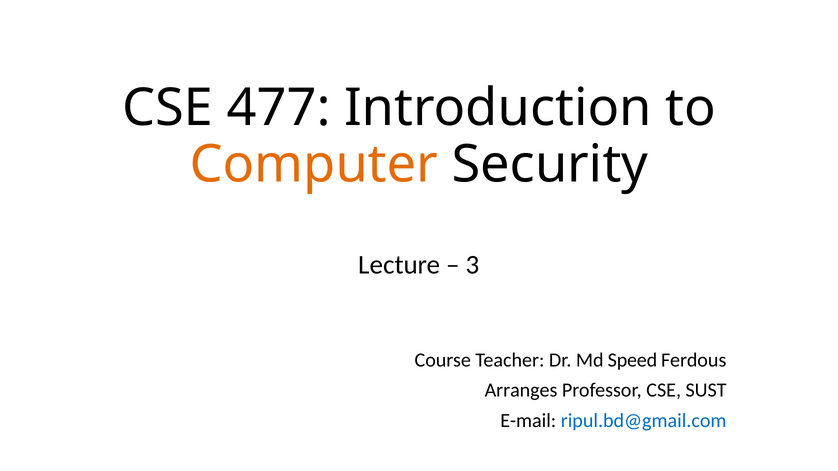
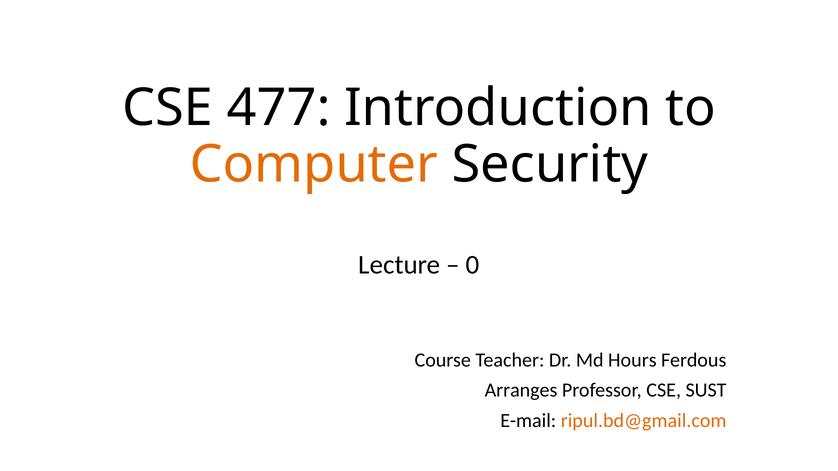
3: 3 -> 0 (473, 265)
Speed: Speed -> Hours (632, 360)
ripul.bd@gmail.com colour: blue -> orange (644, 421)
